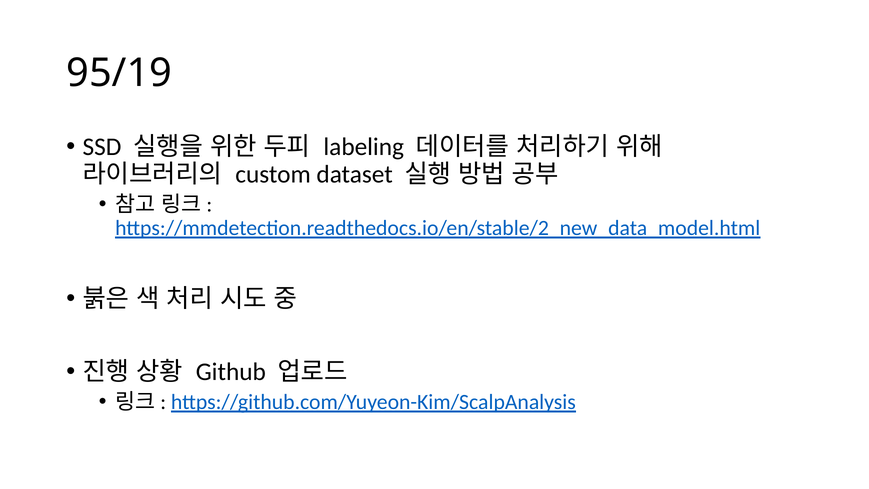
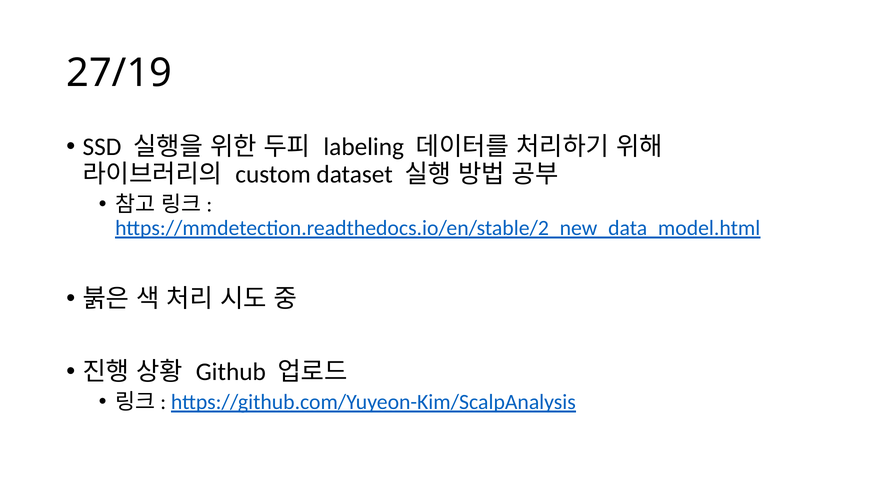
95/19: 95/19 -> 27/19 (119, 73)
